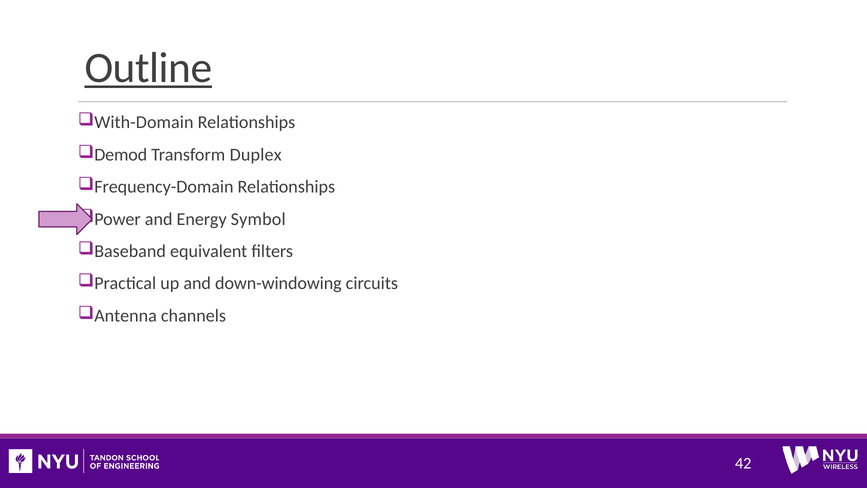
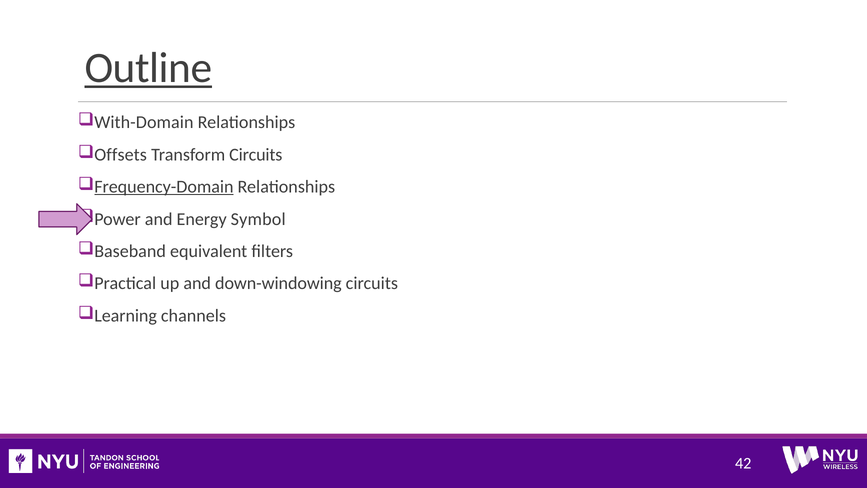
Demod: Demod -> Offsets (121, 155)
Transform Duplex: Duplex -> Circuits (256, 155)
Frequency-Domain underline: none -> present (164, 187)
Antenna: Antenna -> Learning (126, 315)
